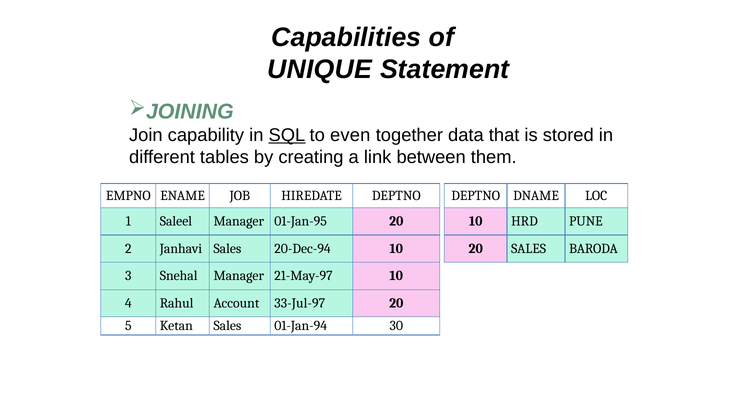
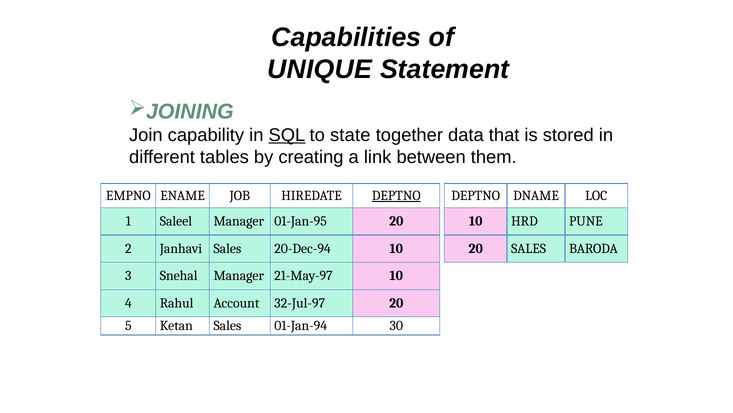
even: even -> state (350, 135)
DEPTNO underline: none -> present (396, 195)
33-Jul-97: 33-Jul-97 -> 32-Jul-97 (300, 303)
